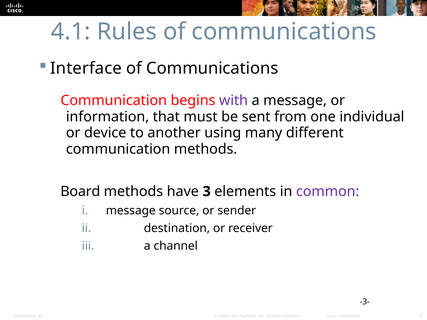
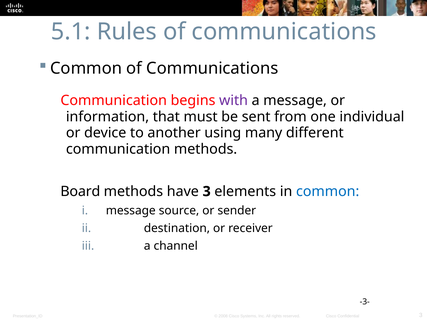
4.1: 4.1 -> 5.1 (71, 32)
Interface: Interface -> Common (86, 68)
common colour: purple -> blue (328, 192)
